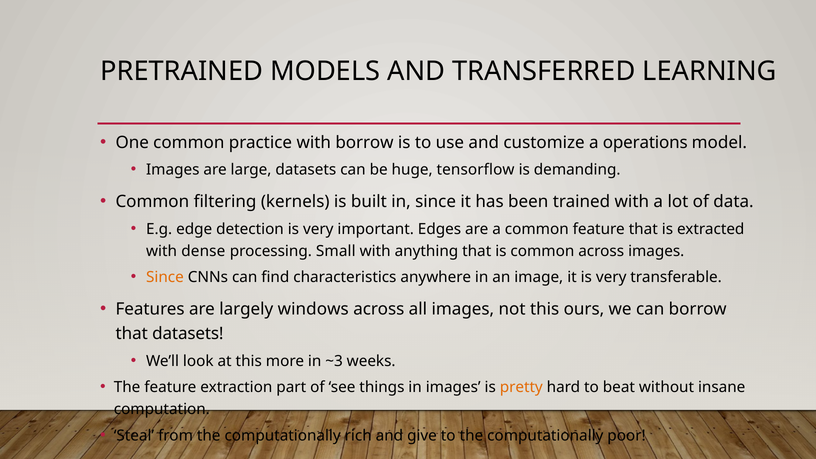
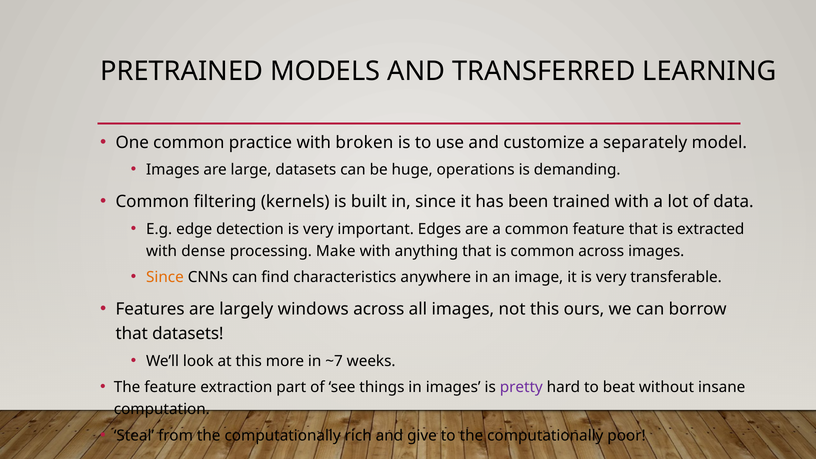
with borrow: borrow -> broken (364, 143)
operations: operations -> separately (645, 143)
tensorflow: tensorflow -> operations (476, 170)
Small: Small -> Make (336, 251)
~3: ~3 -> ~7 (334, 361)
pretty colour: orange -> purple (521, 387)
